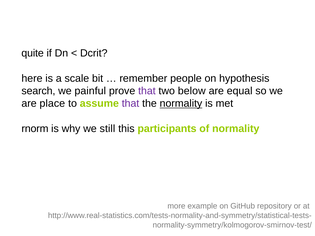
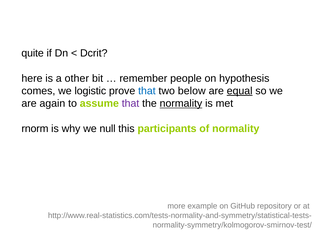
scale: scale -> other (77, 78)
search: search -> comes (38, 91)
painful: painful -> logistic (90, 91)
that colour: purple -> blue (147, 91)
equal underline: none -> present (240, 91)
place: place -> again (52, 104)
still: still -> null (108, 129)
